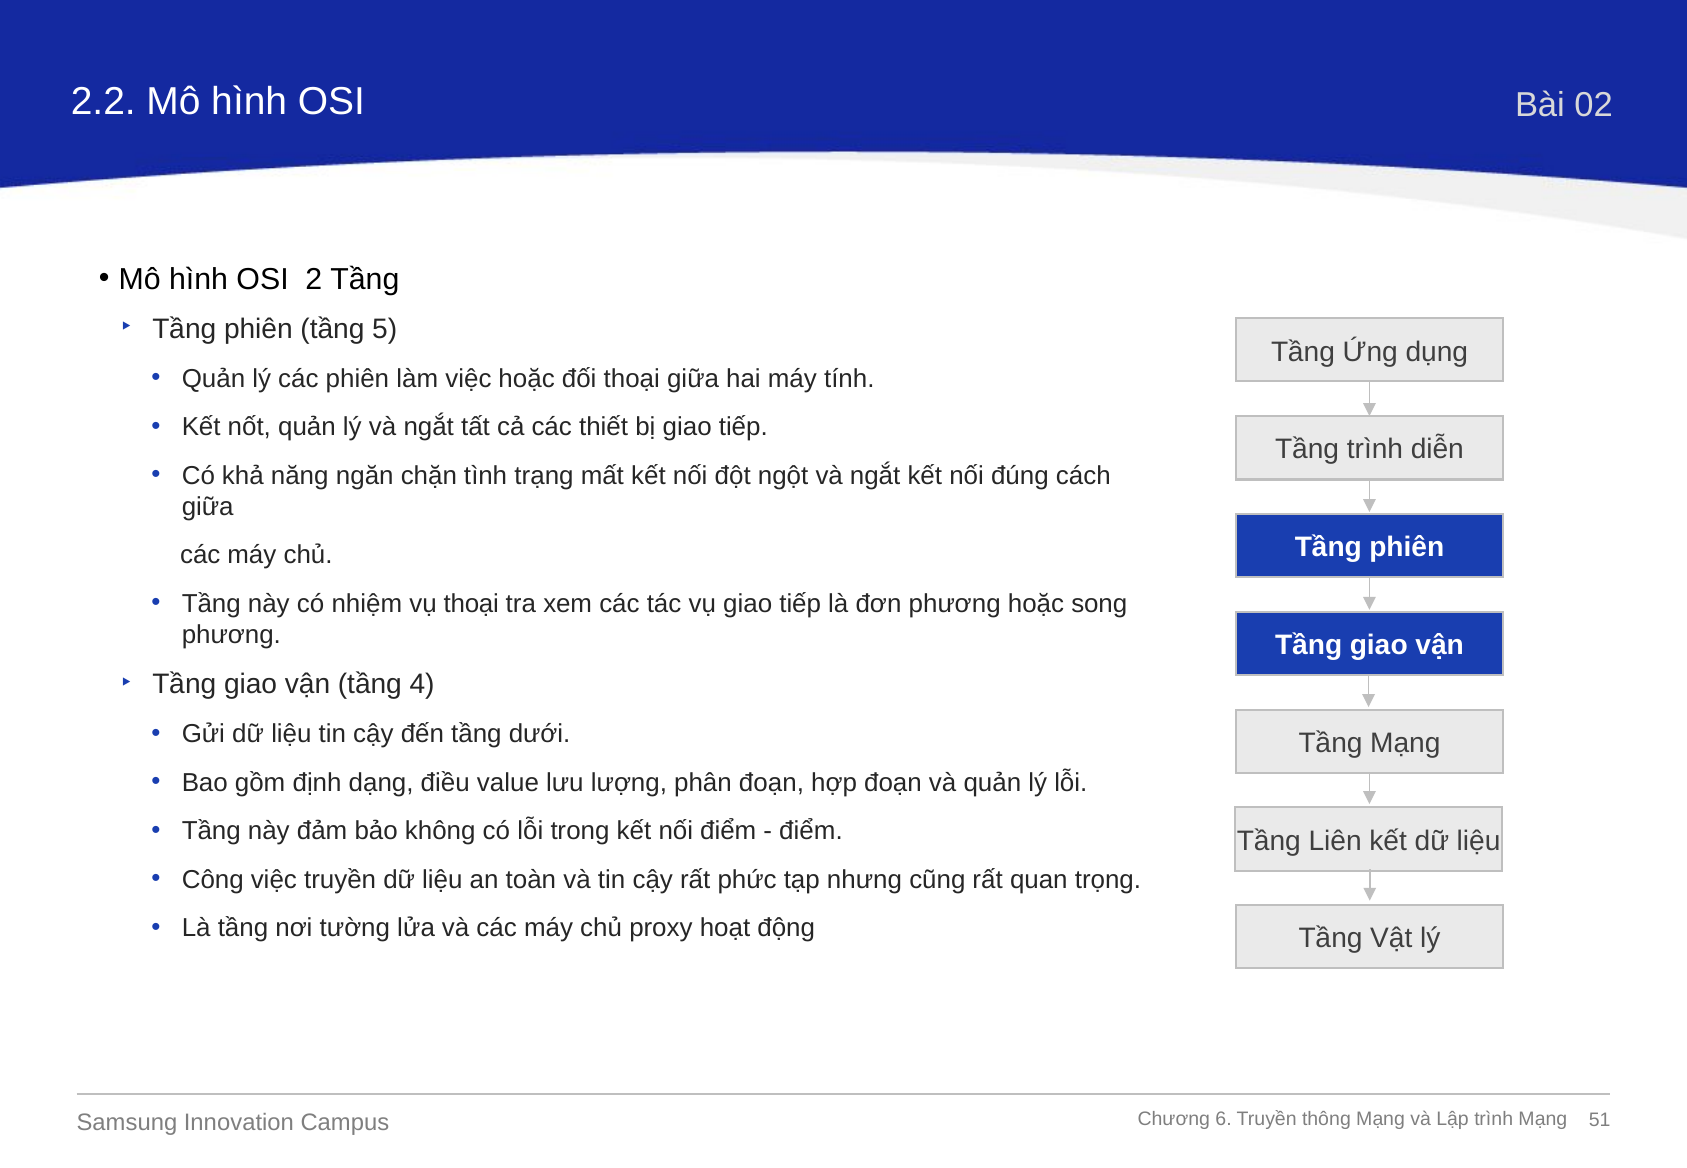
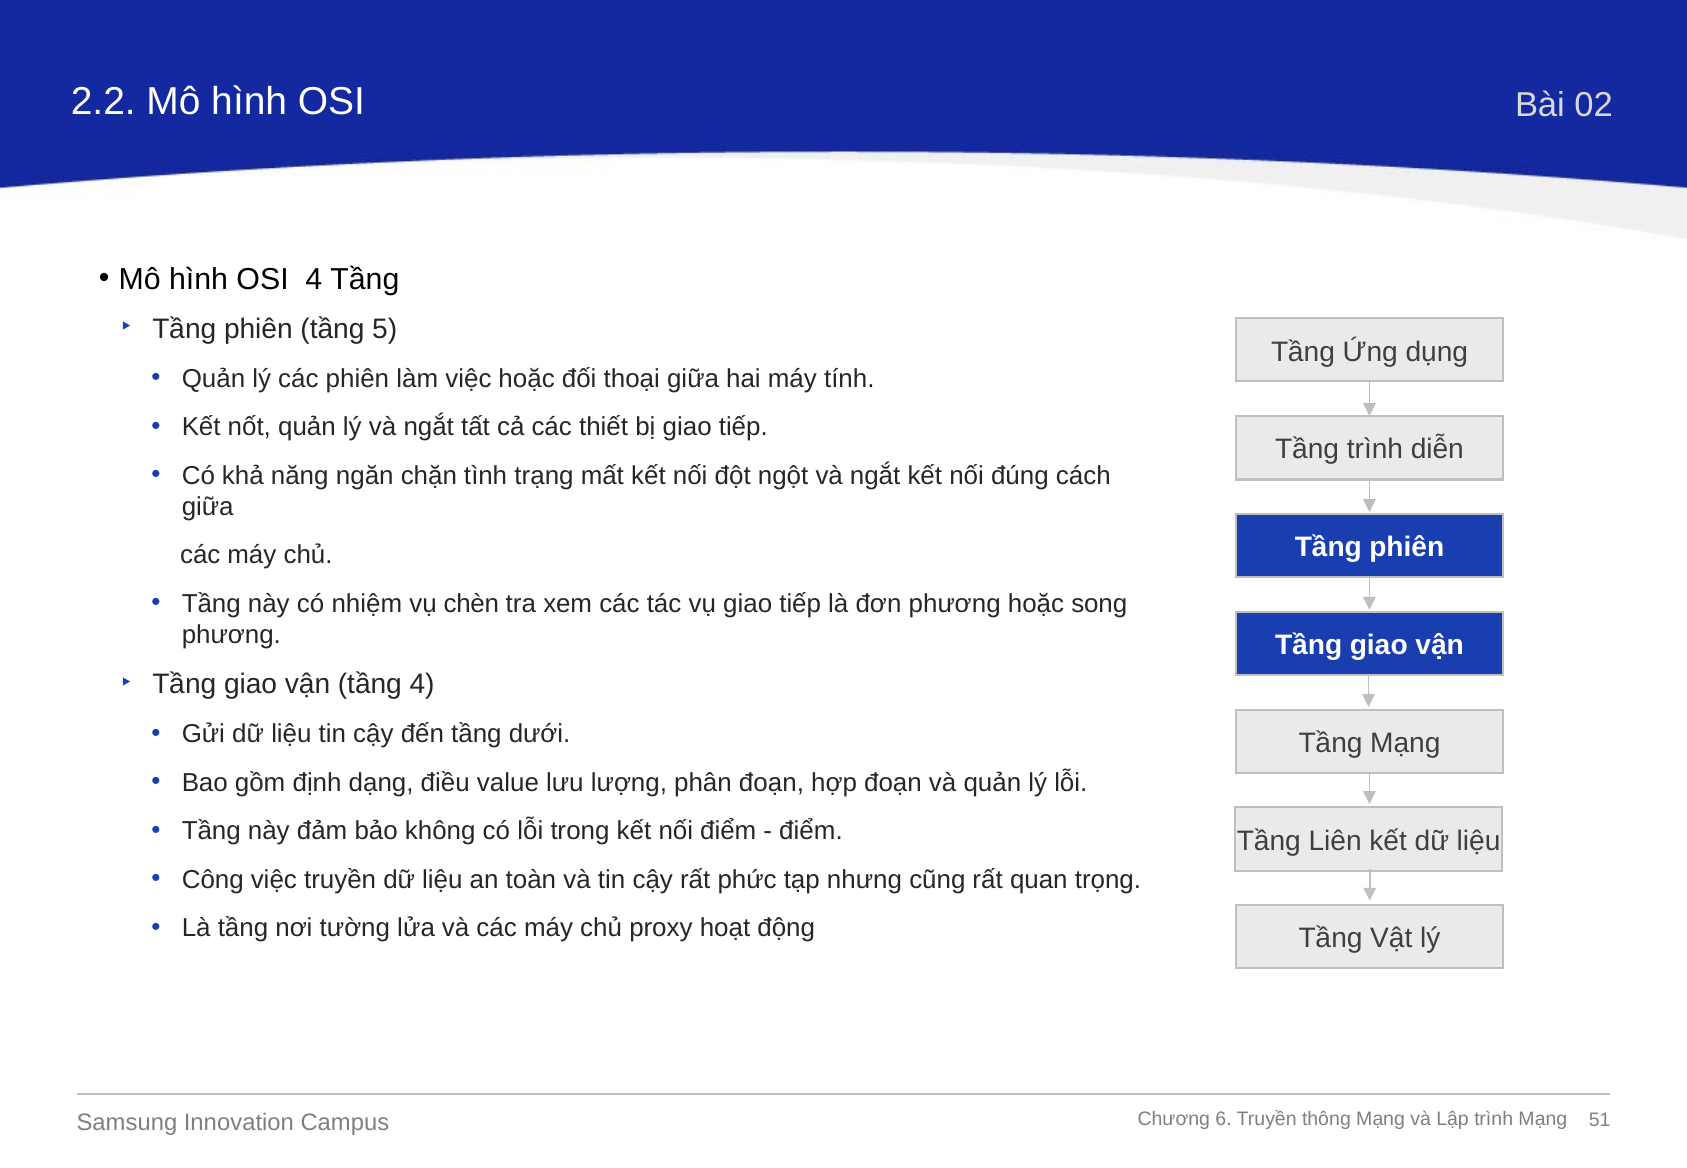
OSI 2: 2 -> 4 (314, 280)
vụ thoại: thoại -> chèn (471, 604)
